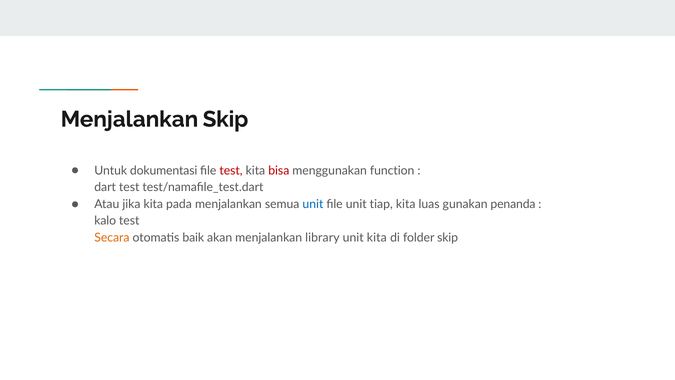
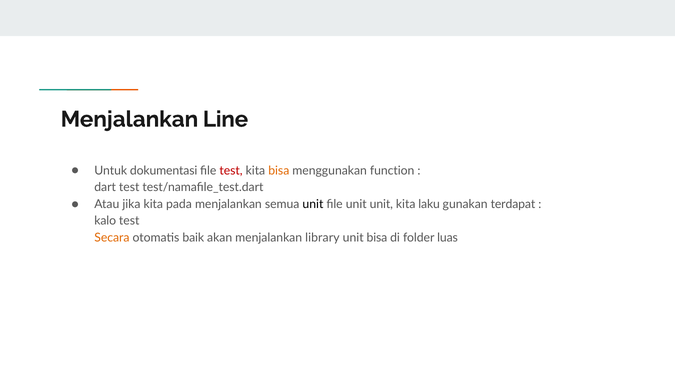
Menjalankan Skip: Skip -> Line (225, 119)
bisa colour: red -> orange (279, 171)
unit colour: blue -> black (313, 204)
unit tiap: tiap -> unit (381, 204)
luas: luas -> laku (429, 204)
penanda: penanda -> terdapat (513, 204)
unit kita: kita -> bisa (377, 237)
folder skip: skip -> luas (448, 237)
